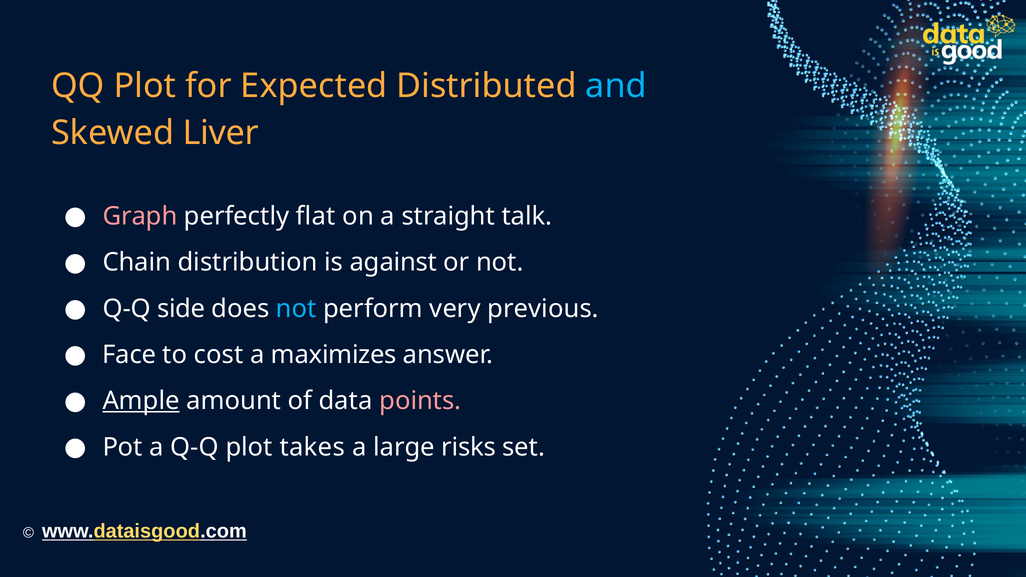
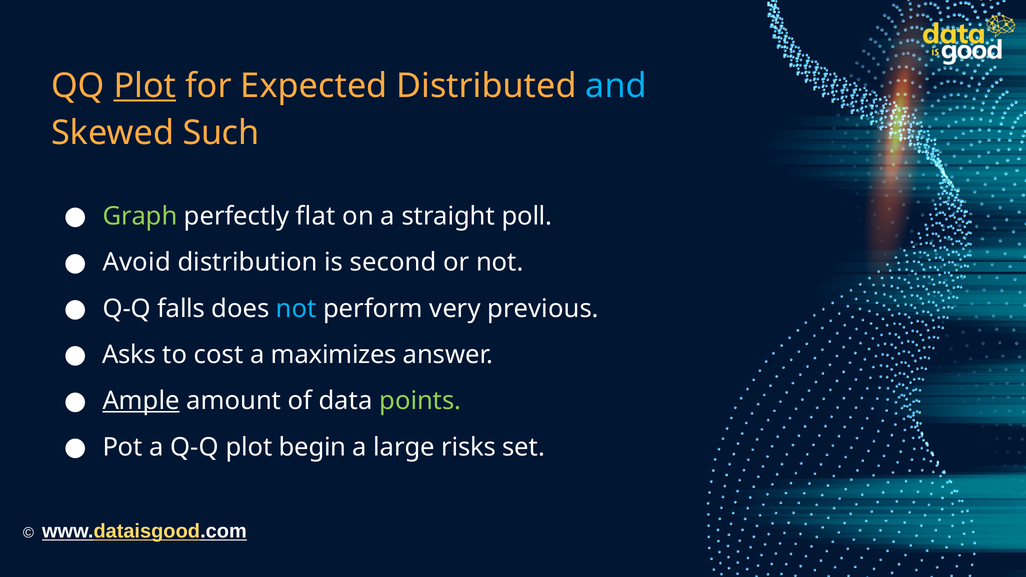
Plot underline: none -> present (145, 86)
Liver: Liver -> Such (221, 133)
Graph colour: pink -> light green (140, 216)
talk: talk -> poll (527, 216)
Chain: Chain -> Avoid (137, 263)
against: against -> second (393, 263)
side: side -> falls (181, 309)
Face: Face -> Asks (129, 355)
points colour: pink -> light green (420, 401)
takes: takes -> begin (313, 447)
